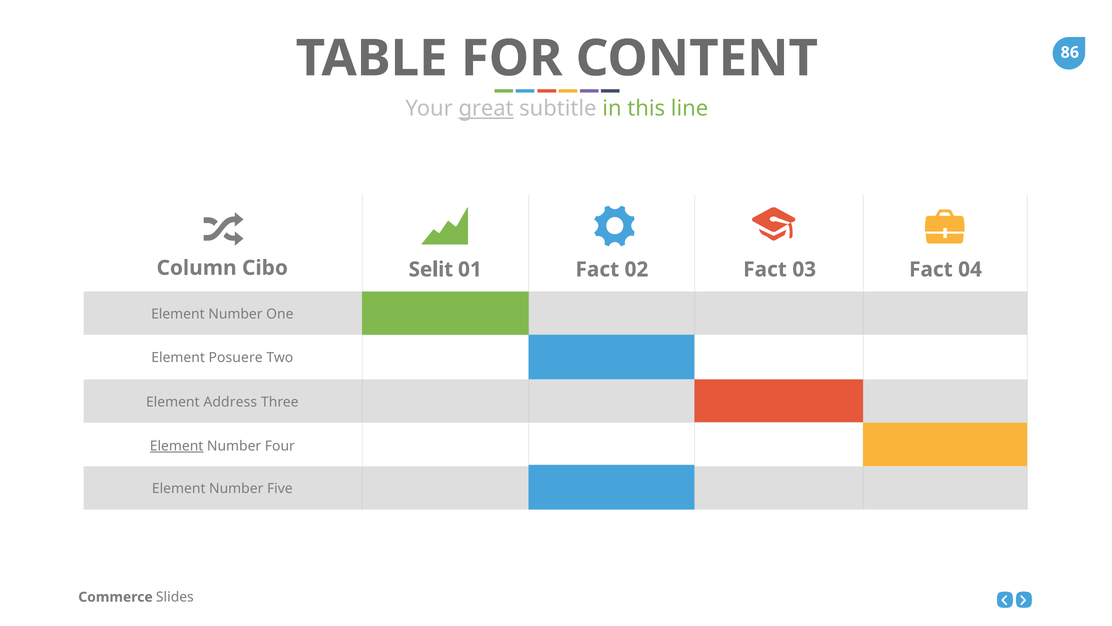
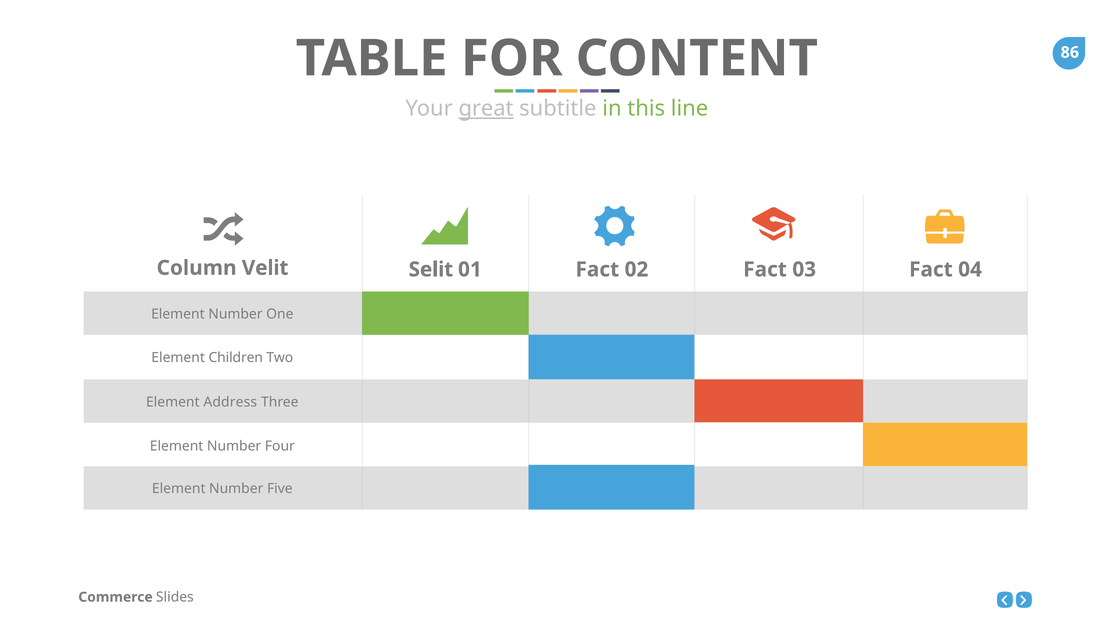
Cibo: Cibo -> Velit (265, 268)
Posuere: Posuere -> Children (236, 357)
Element underline: present -> none (177, 446)
